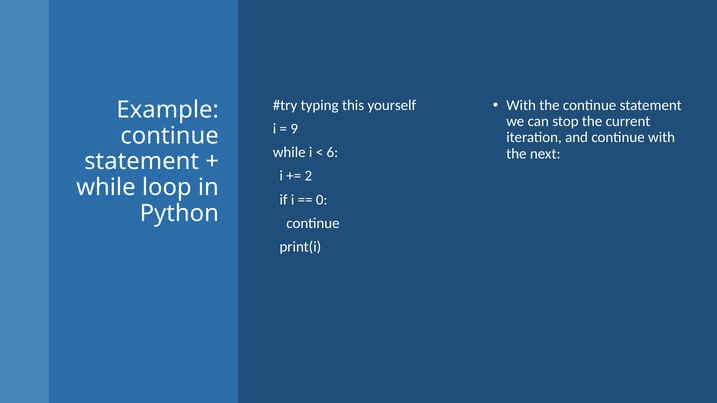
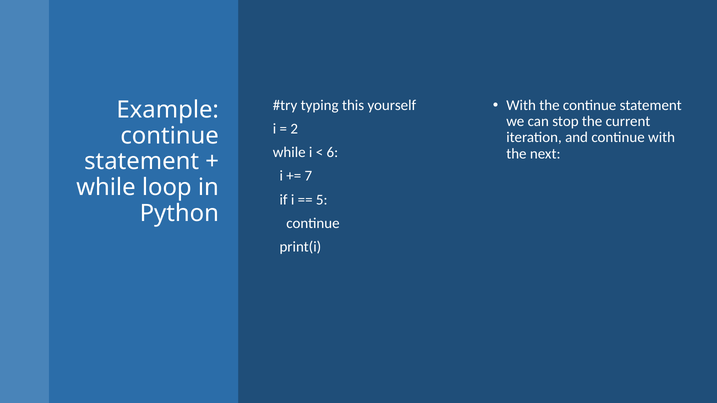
9: 9 -> 2 (294, 129)
2: 2 -> 7 (308, 176)
0: 0 -> 5 (322, 200)
